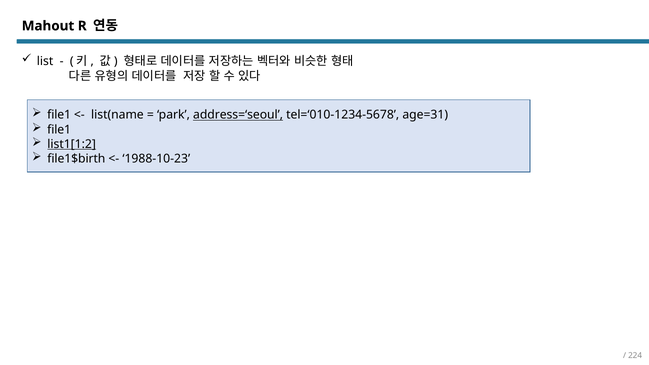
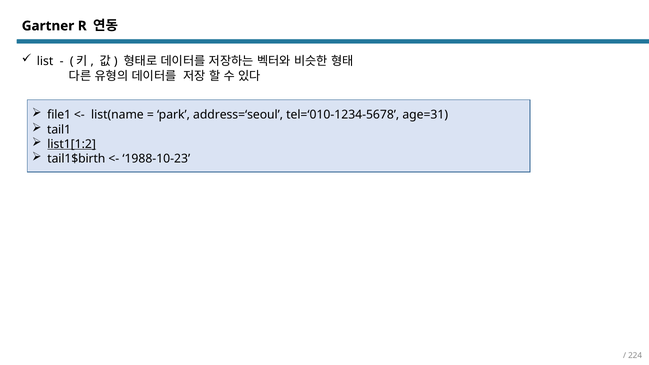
Mahout: Mahout -> Gartner (48, 26)
address=‘seoul underline: present -> none (238, 115)
file1: file1 -> tail1 (59, 130)
file1$birth: file1$birth -> tail1$birth (76, 159)
